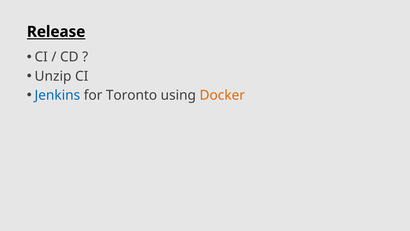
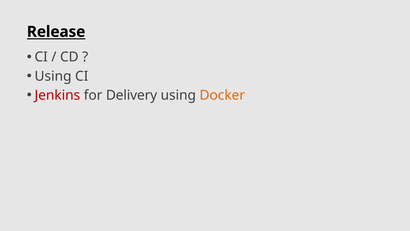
Unzip: Unzip -> Using (53, 76)
Jenkins colour: blue -> red (57, 95)
Toronto: Toronto -> Delivery (132, 95)
